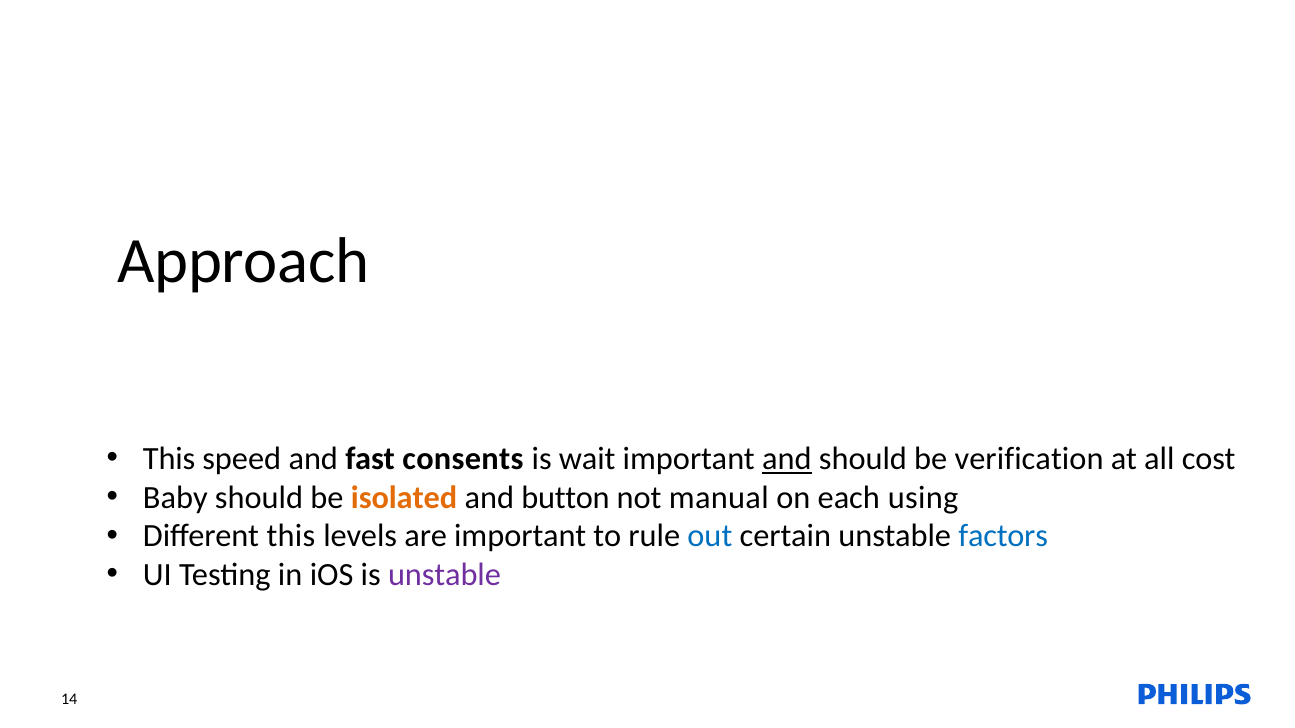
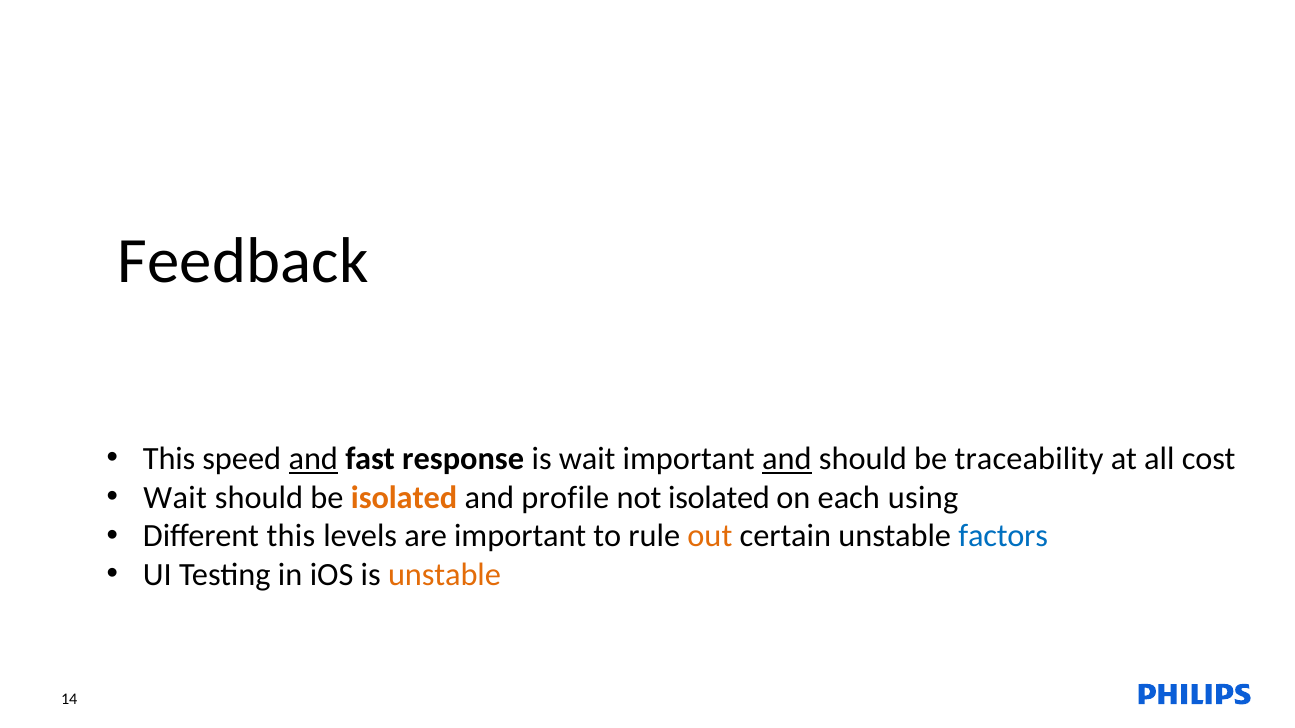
Approach: Approach -> Feedback (243, 261)
and underline: none -> present (313, 459)
consents: consents -> response (463, 459)
verification: verification -> traceability (1029, 459)
Baby: Baby -> Wait (175, 498)
button: button -> profile (565, 498)
not manual: manual -> isolated (719, 498)
out colour: blue -> orange (710, 537)
unstable colour: purple -> orange (444, 575)
